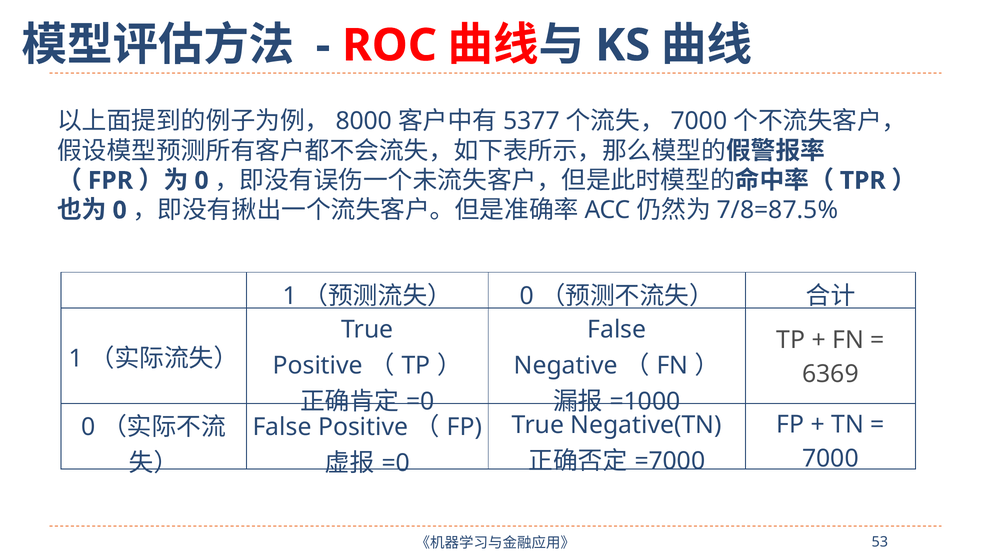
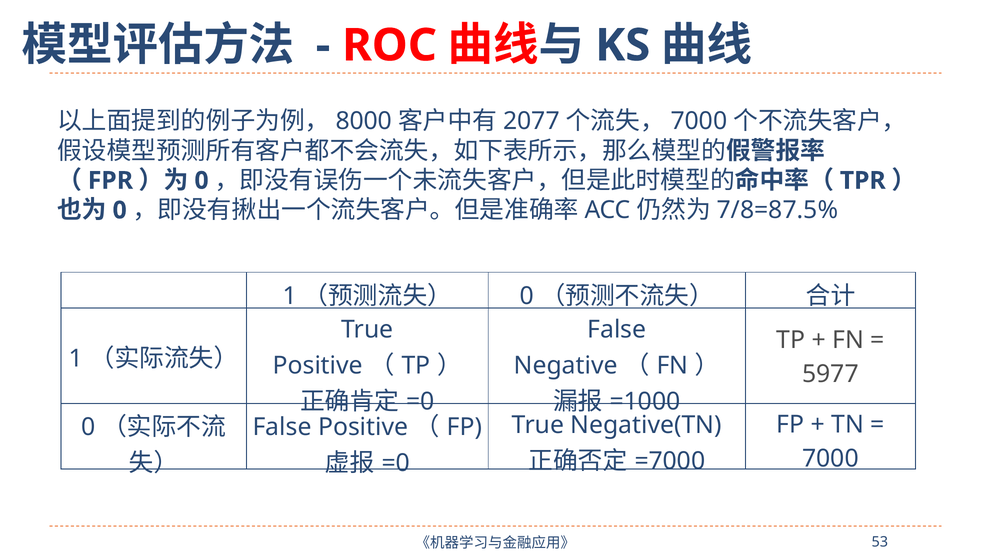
5377: 5377 -> 2077 (531, 121)
6369: 6369 -> 5977 (831, 374)
